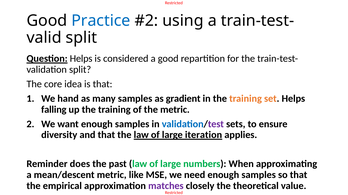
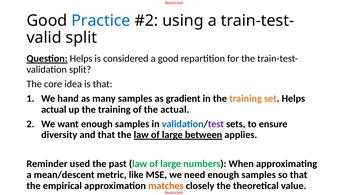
falling: falling -> actual (54, 110)
the metric: metric -> actual (175, 110)
iteration: iteration -> between (204, 135)
does: does -> used (80, 164)
matches colour: purple -> orange (166, 186)
